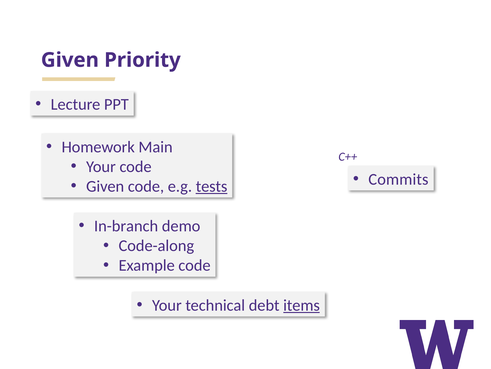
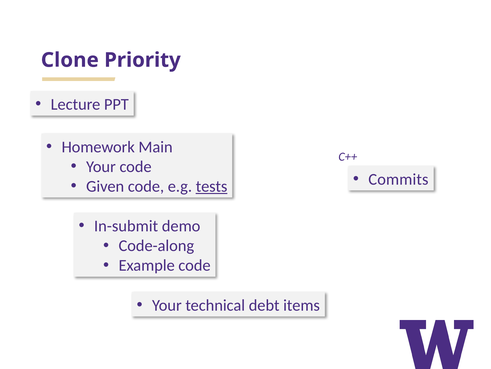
Given: Given -> Clone (70, 60)
In-branch: In-branch -> In-submit (126, 226)
items underline: present -> none (302, 305)
